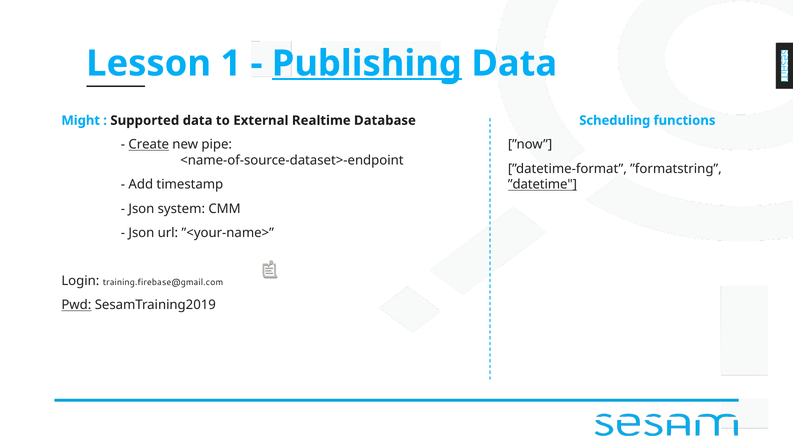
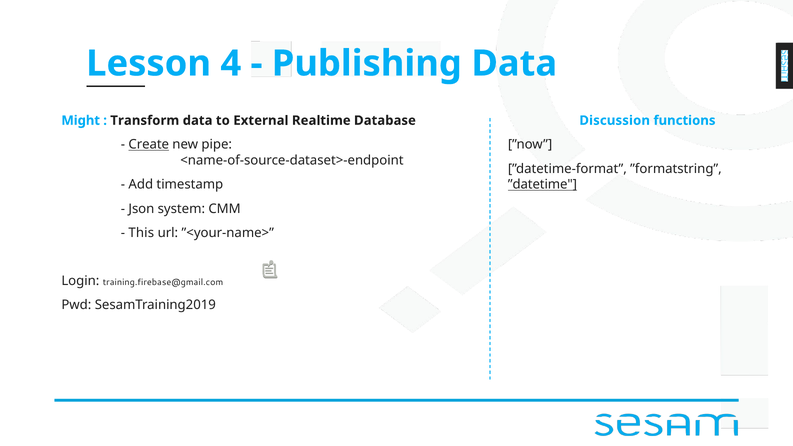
1: 1 -> 4 (231, 64)
Publishing underline: present -> none (367, 64)
Supported: Supported -> Transform (145, 120)
Scheduling: Scheduling -> Discussion (615, 120)
Json: Json -> This (141, 233)
Pwd underline: present -> none (76, 305)
